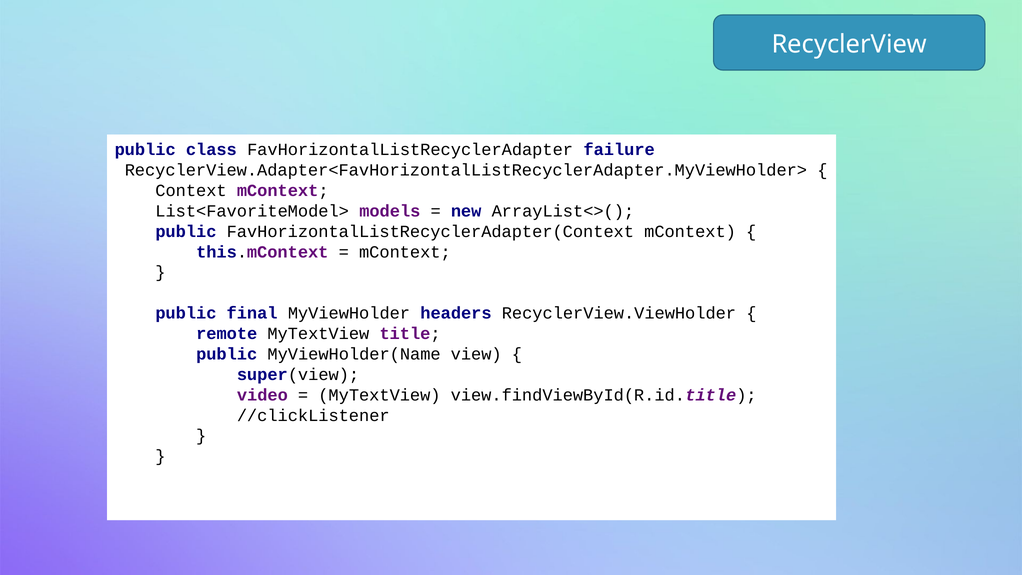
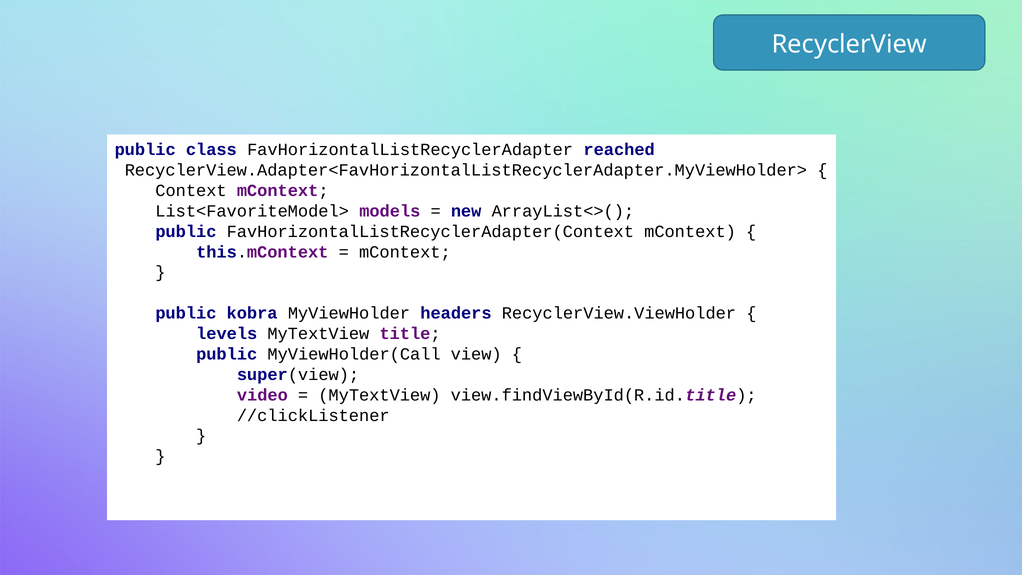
failure: failure -> reached (619, 150)
final: final -> kobra (252, 313)
remote: remote -> levels (227, 334)
MyViewHolder(Name: MyViewHolder(Name -> MyViewHolder(Call (354, 354)
